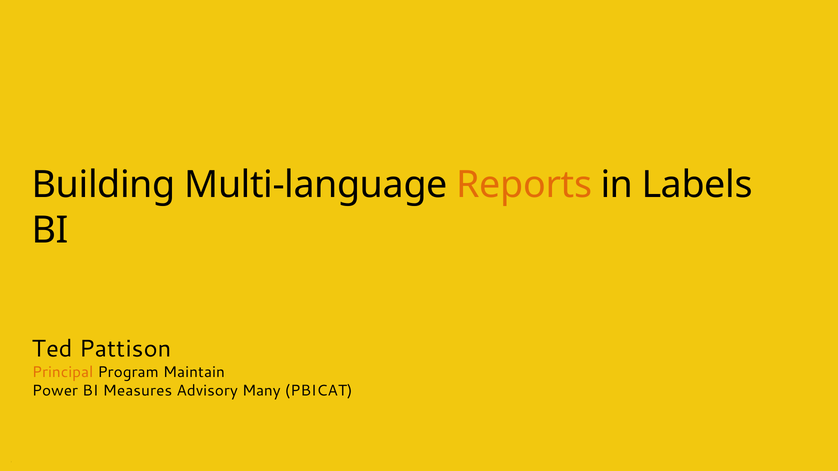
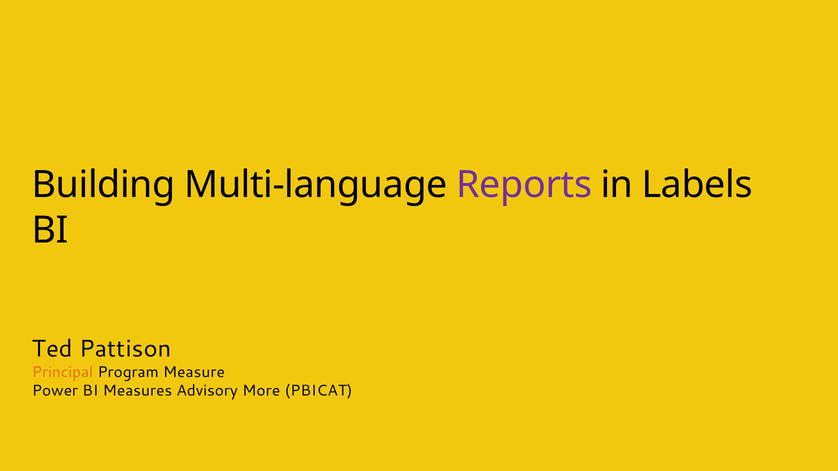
Reports colour: orange -> purple (524, 185)
Maintain: Maintain -> Measure (194, 372)
Many: Many -> More (261, 391)
